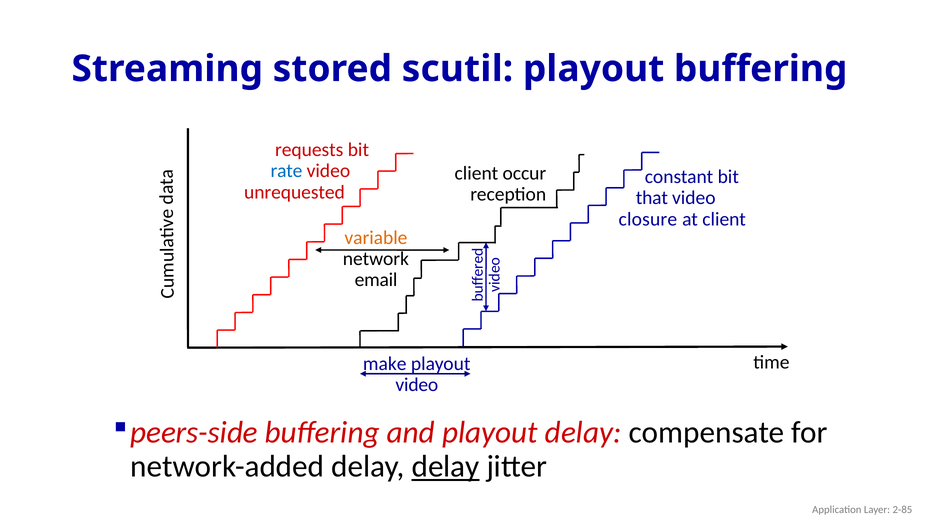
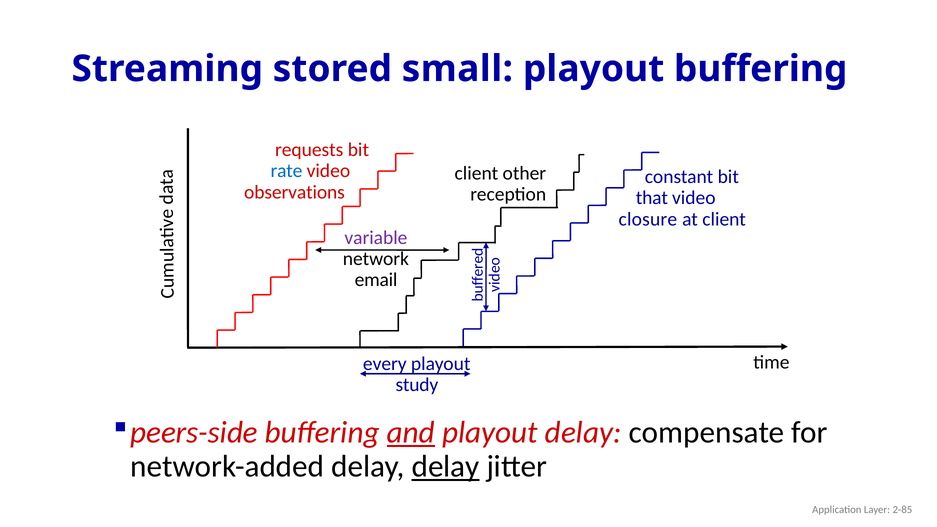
scutil: scutil -> small (457, 69)
occur: occur -> other (524, 173)
unrequested: unrequested -> observations (294, 192)
variable colour: orange -> purple (376, 238)
make: make -> every (385, 364)
video: video -> study (417, 385)
and underline: none -> present (411, 433)
